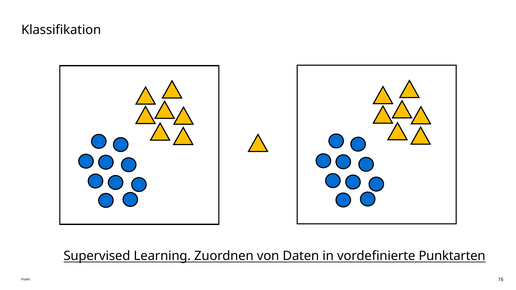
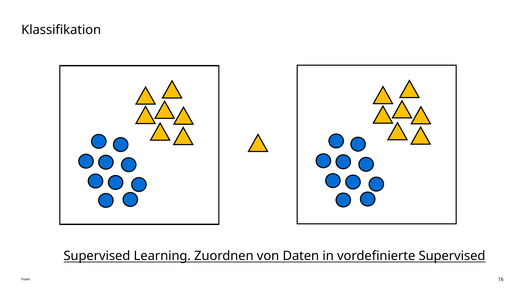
vordefinierte Punktarten: Punktarten -> Supervised (452, 256)
